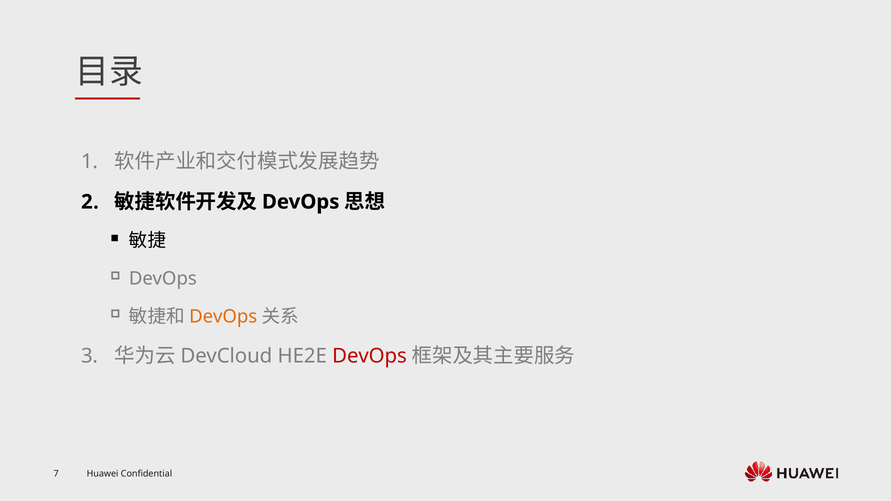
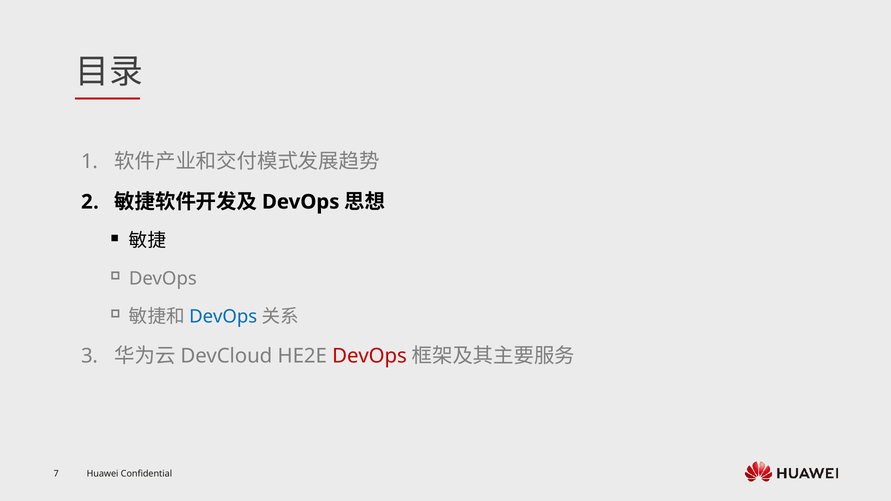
DevOps colour: orange -> blue (223, 316)
